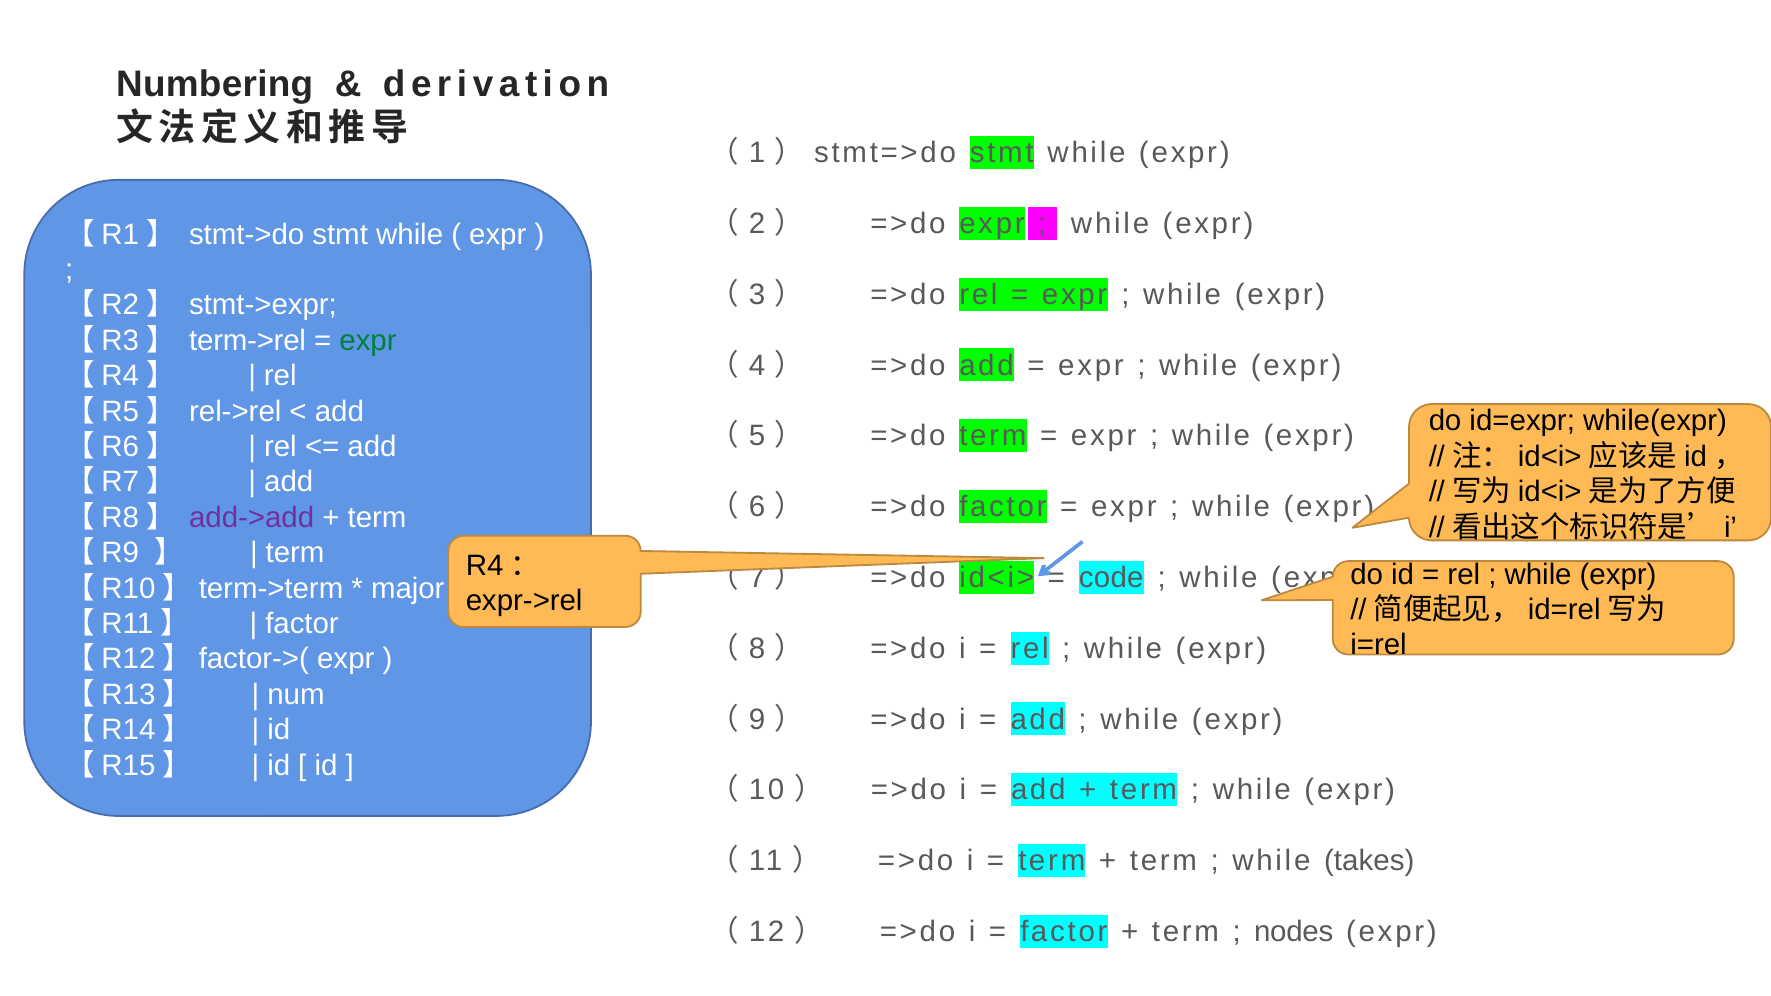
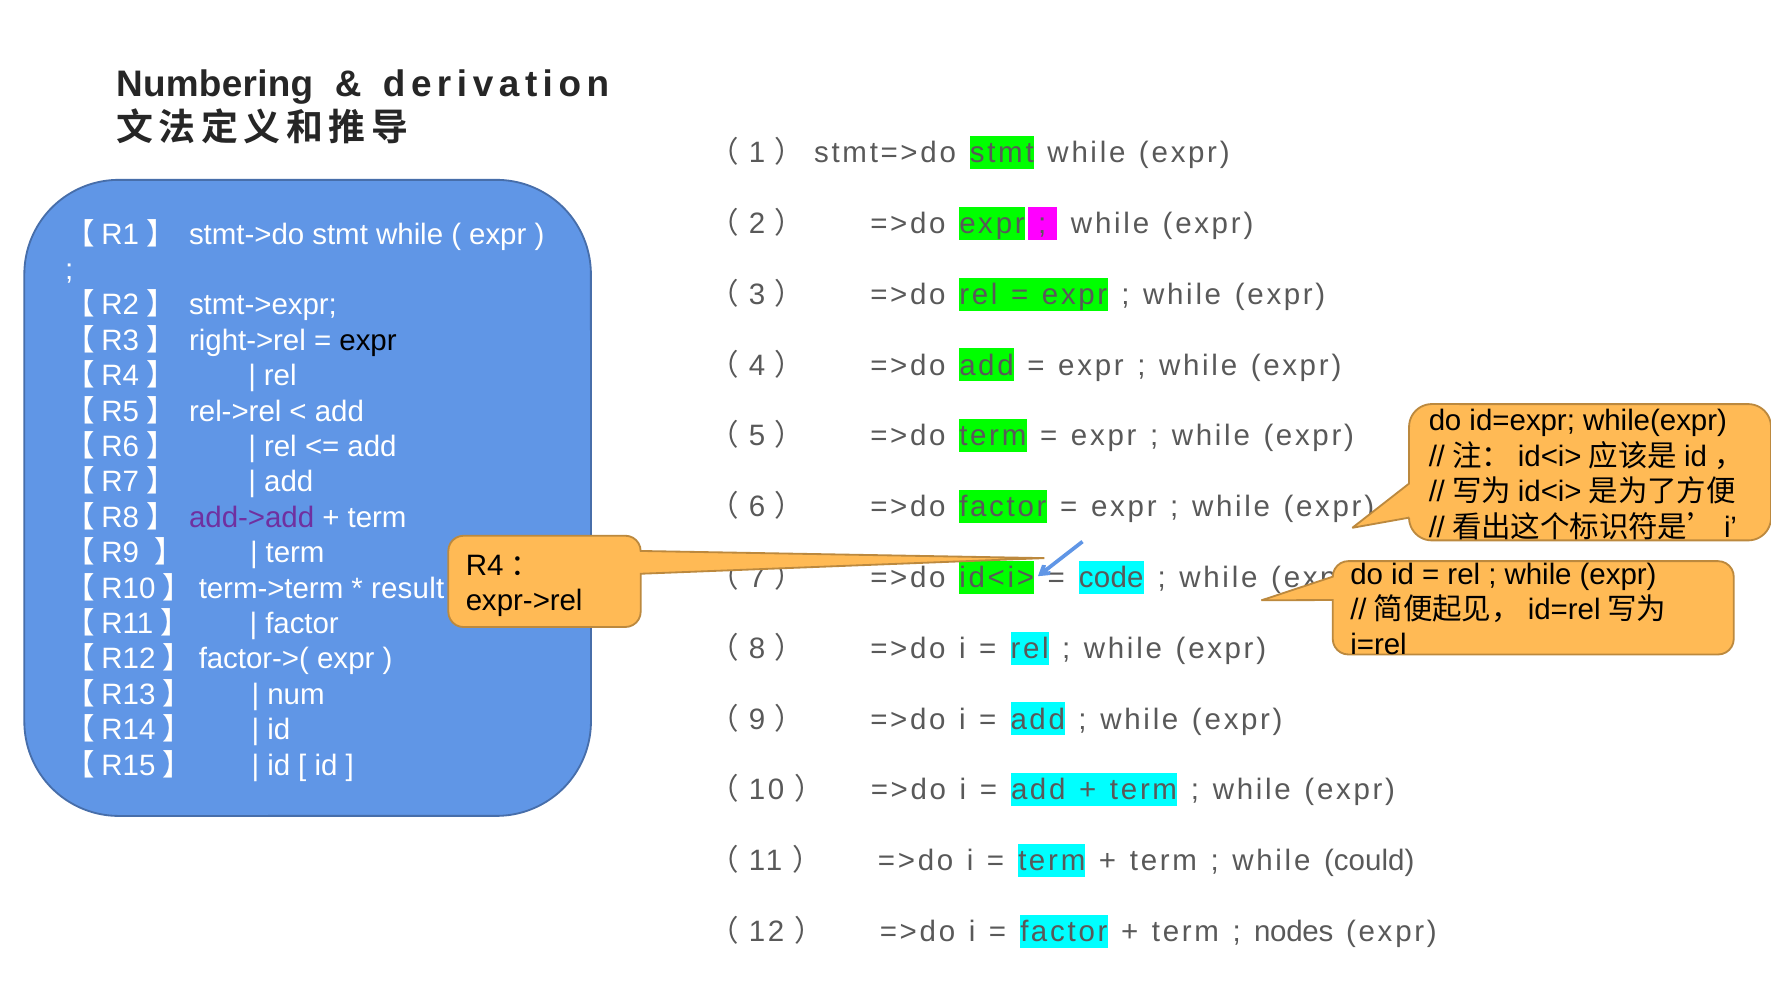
term->rel: term->rel -> right->rel (248, 341)
expr colour: green -> black (368, 341)
major: major -> result (408, 588)
takes: takes -> could (1369, 861)
